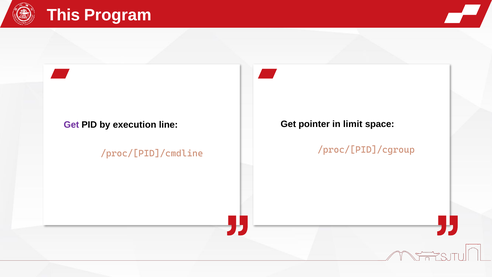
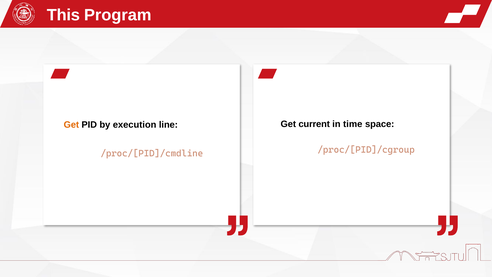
pointer: pointer -> current (314, 124)
limit: limit -> time (353, 124)
Get colour: purple -> orange (71, 125)
